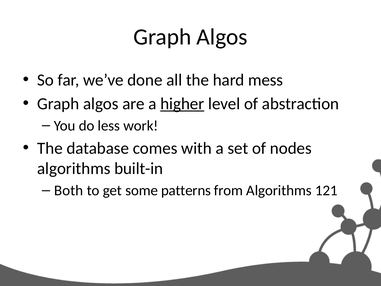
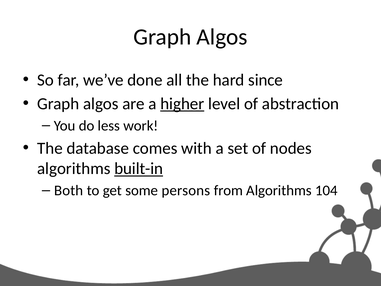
mess: mess -> since (266, 80)
built-in underline: none -> present (139, 168)
patterns: patterns -> persons (186, 190)
121: 121 -> 104 (326, 190)
